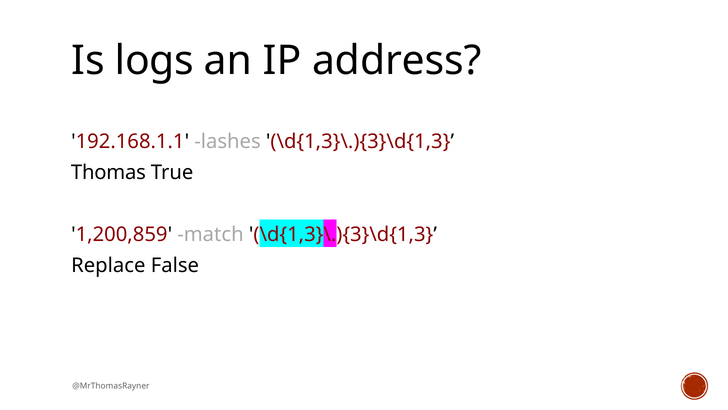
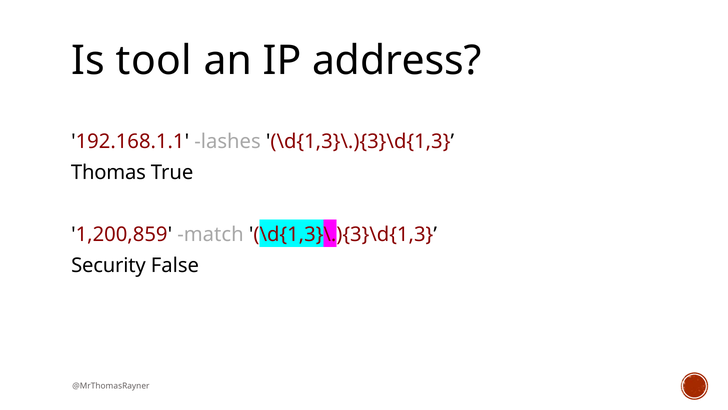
logs: logs -> tool (154, 61)
Replace: Replace -> Security (108, 265)
